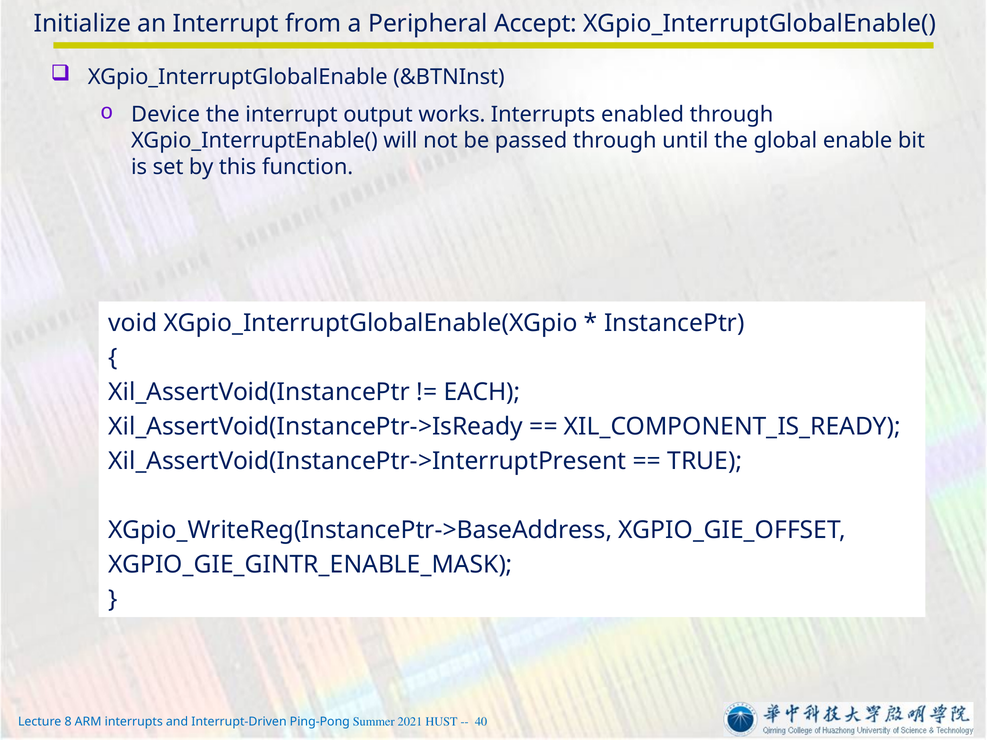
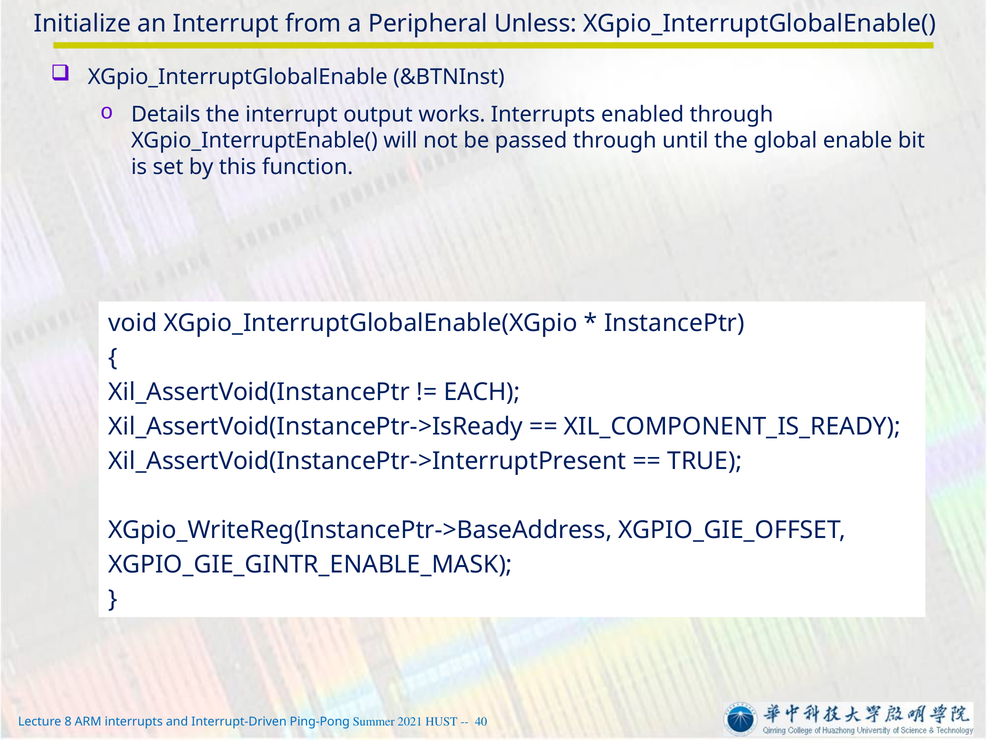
Accept: Accept -> Unless (535, 24)
Device: Device -> Details (166, 114)
